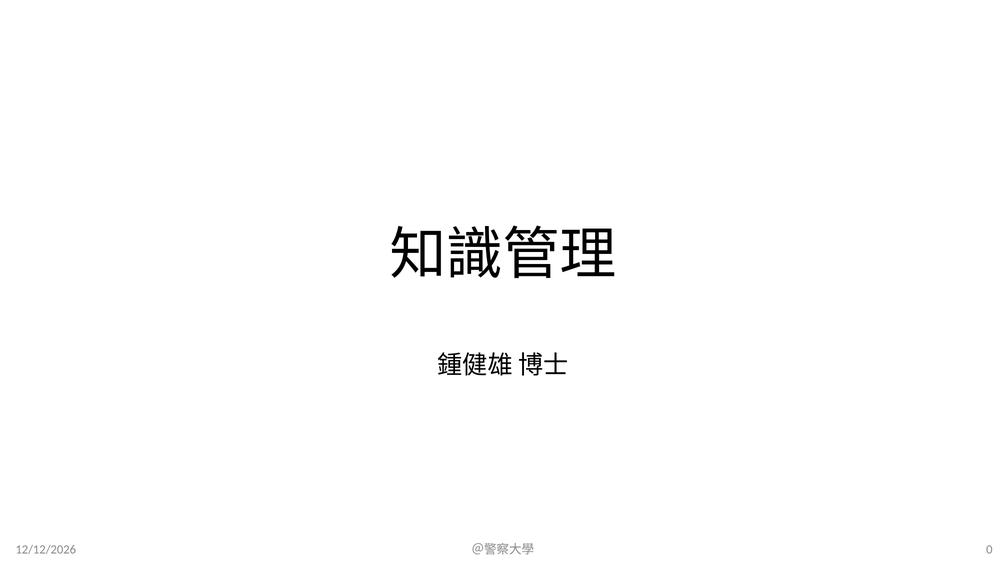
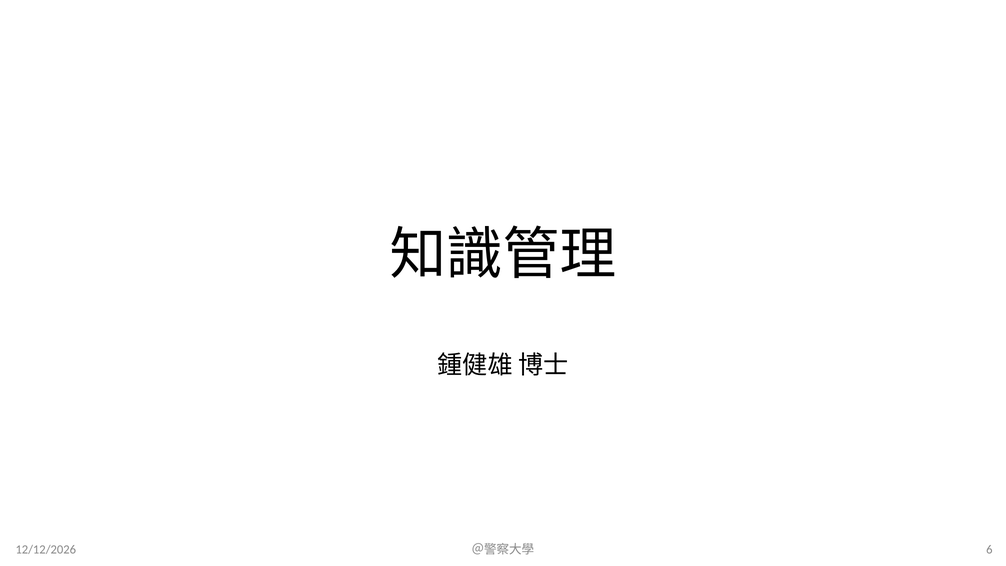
0: 0 -> 6 (989, 549)
